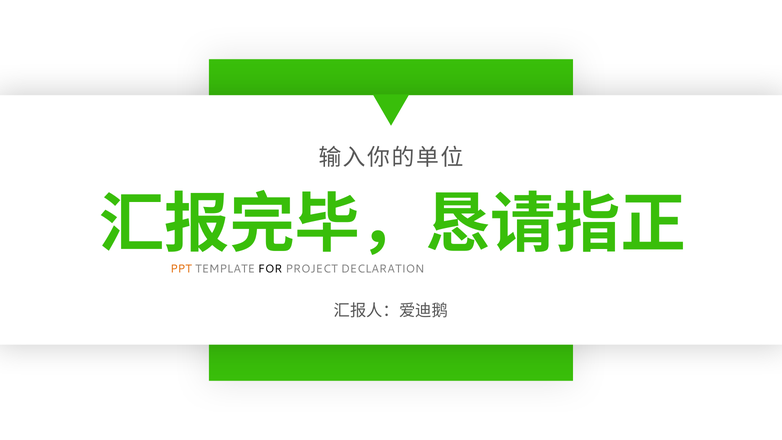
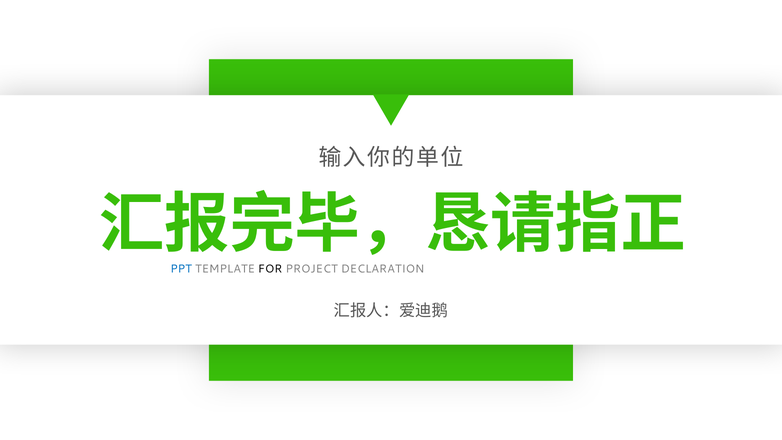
PPT colour: orange -> blue (181, 269)
